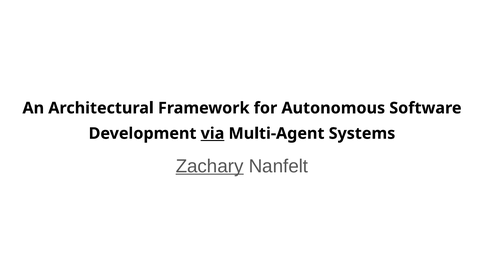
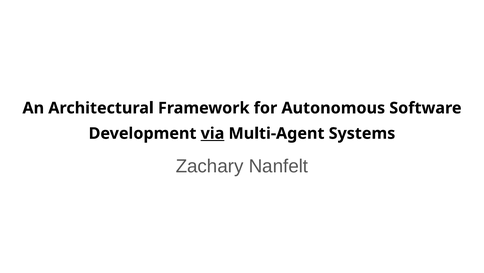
Zachary underline: present -> none (210, 166)
